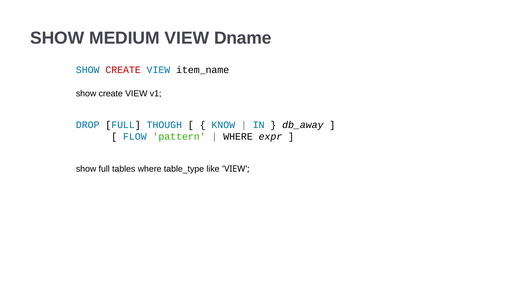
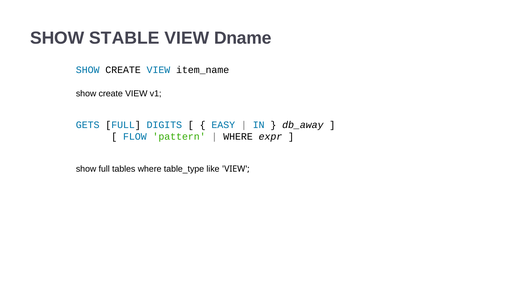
MEDIUM: MEDIUM -> STABLE (124, 38)
CREATE colour: red -> black (123, 70)
DROP: DROP -> GETS (88, 125)
THOUGH: THOUGH -> DIGITS (164, 125)
KNOW: KNOW -> EASY (223, 125)
